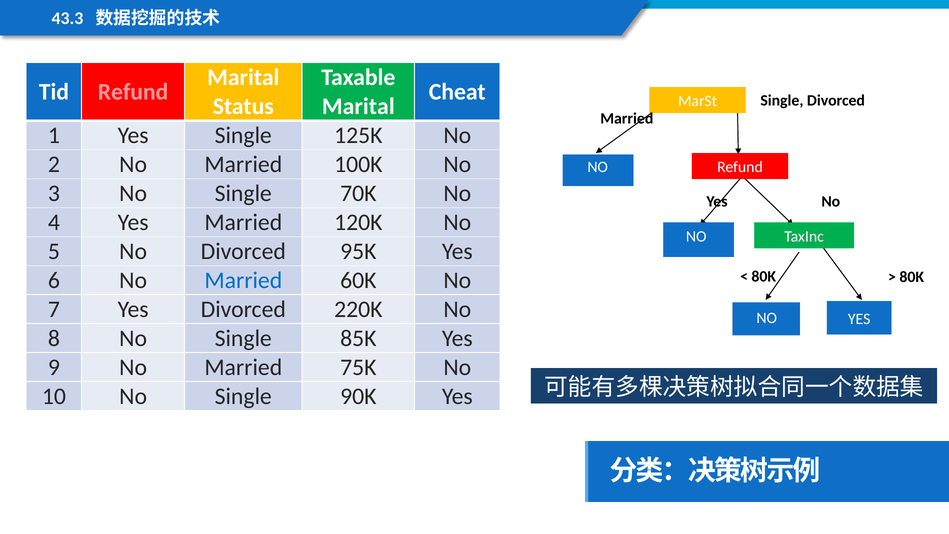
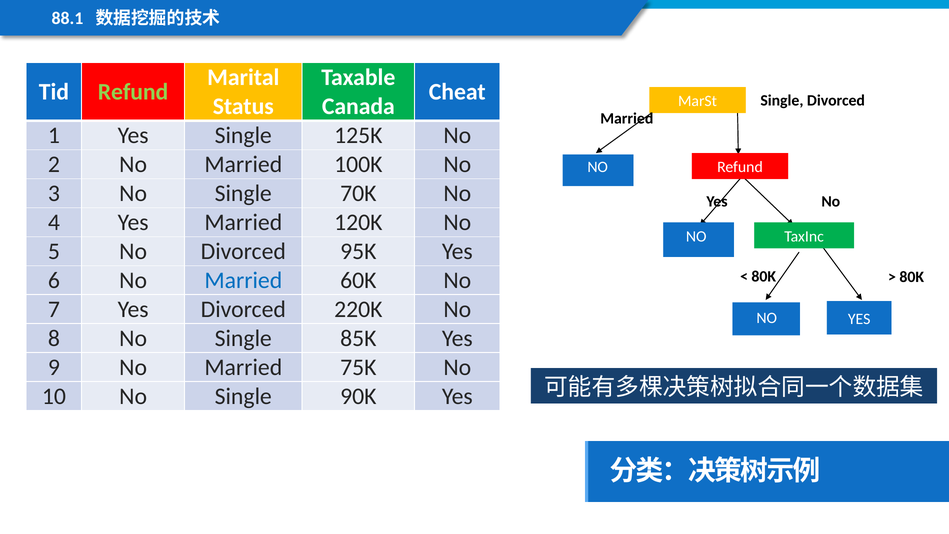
43.3: 43.3 -> 88.1 (67, 18)
Refund colour: pink -> light green (133, 92)
Marital: Marital -> Canada (358, 106)
